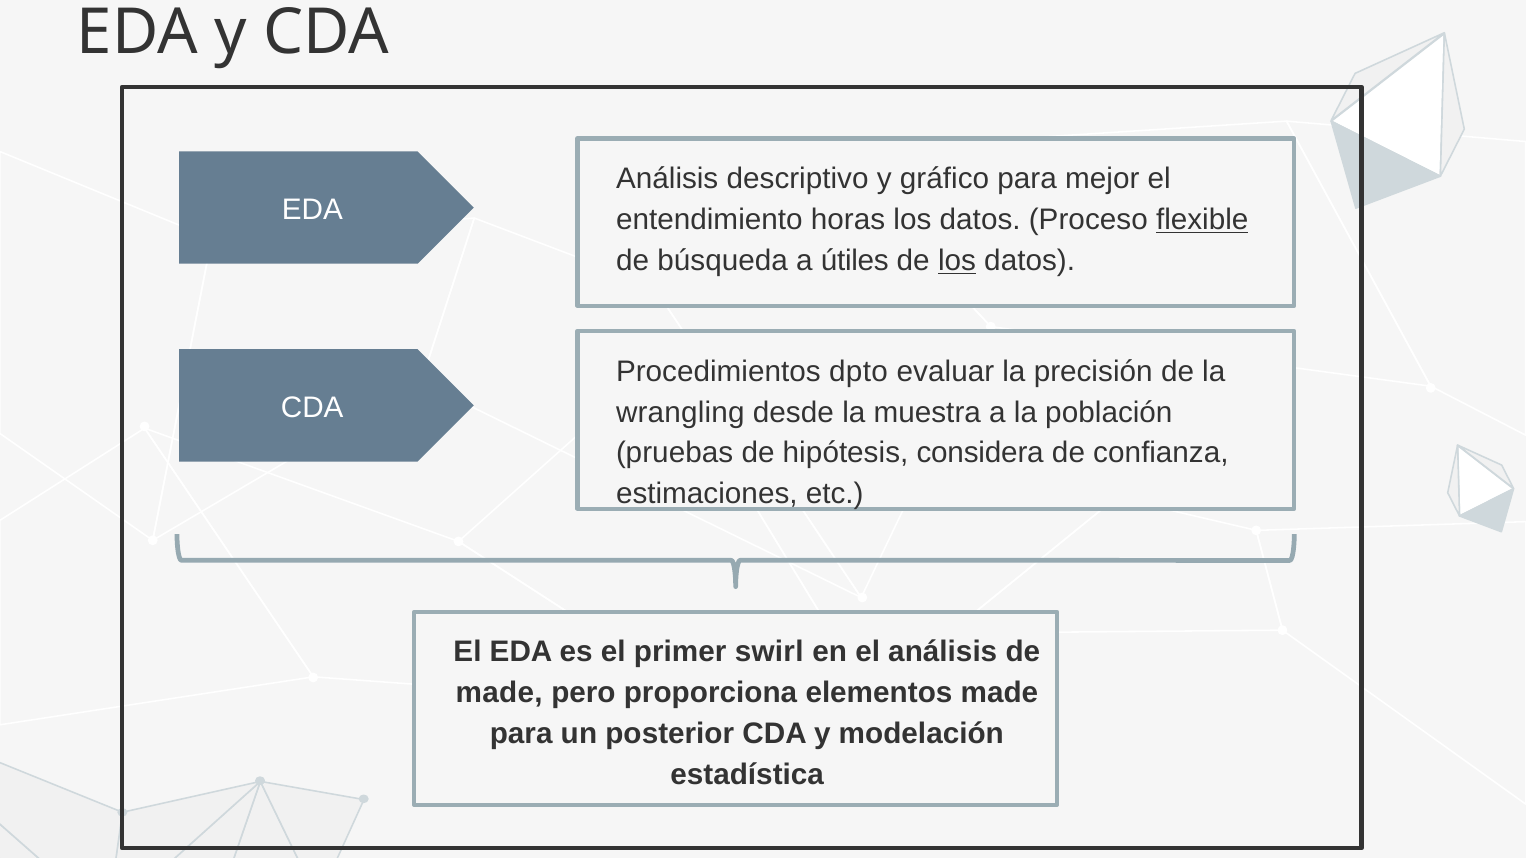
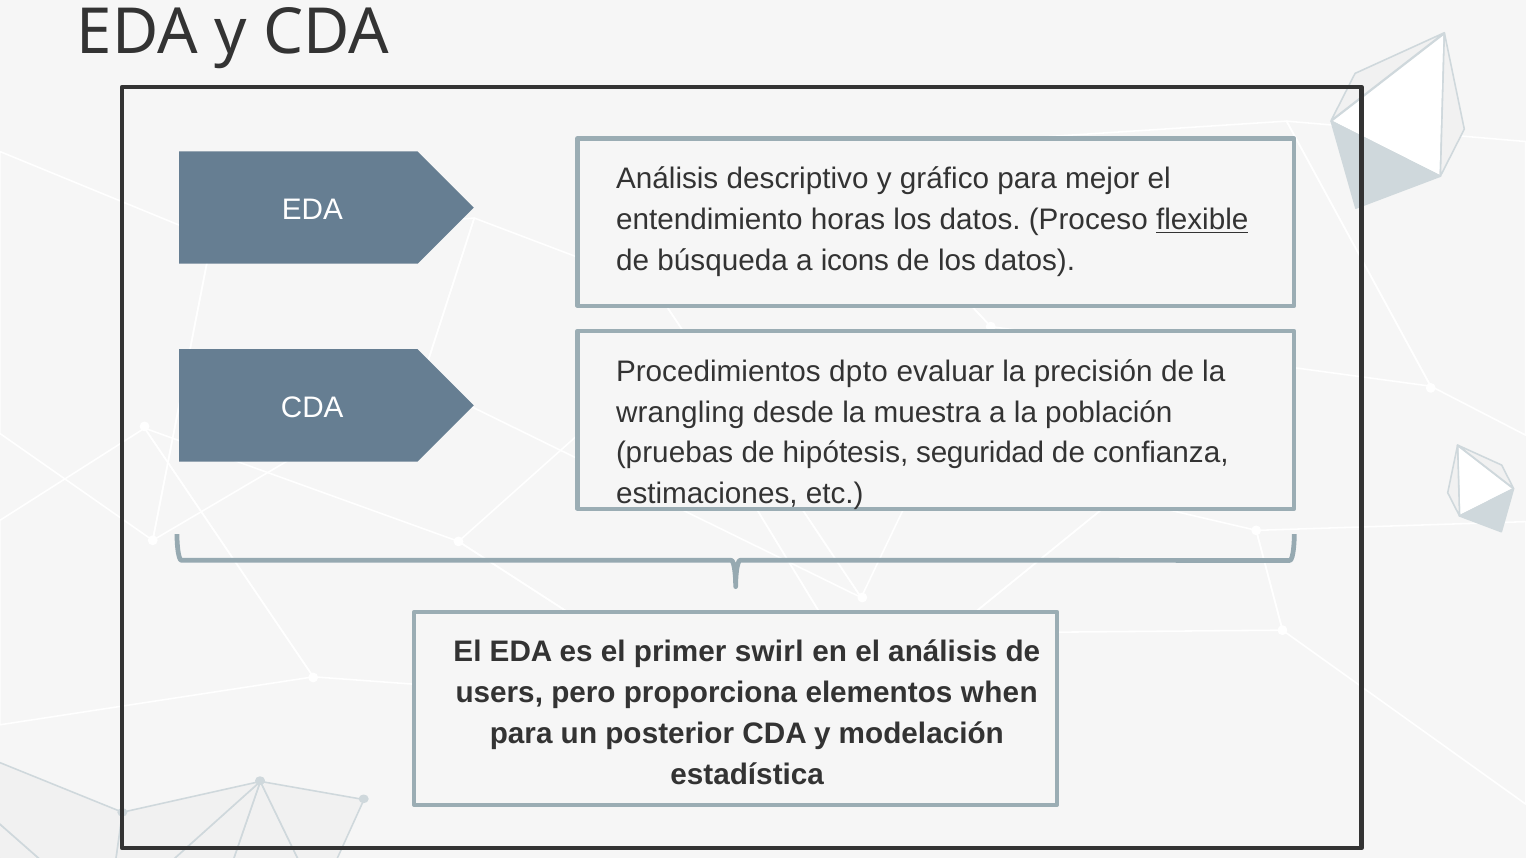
útiles: útiles -> icons (855, 261)
los underline: present -> none (957, 261)
considera: considera -> seguridad (980, 453)
made: made -> users (499, 693)
elementos made: made -> when (999, 693)
